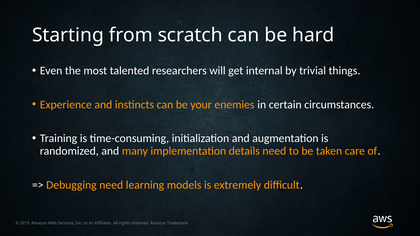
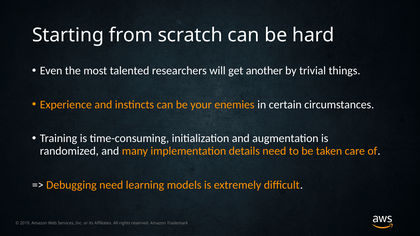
internal: internal -> another (264, 71)
